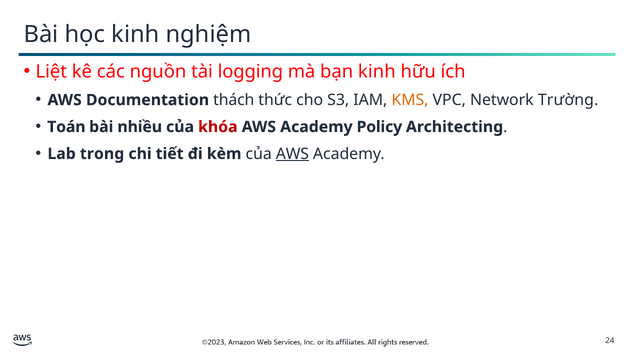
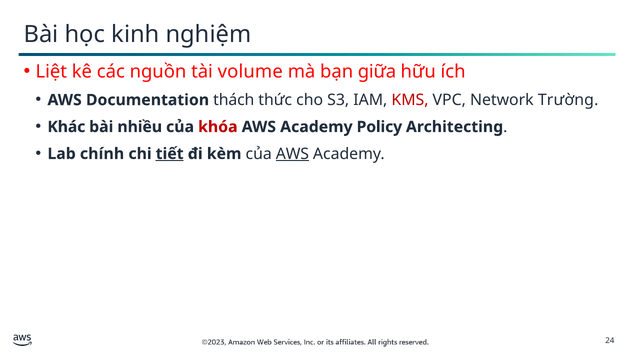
logging: logging -> volume (250, 72)
bạn kinh: kinh -> giữa (377, 72)
KMS colour: orange -> red (410, 100)
Toán: Toán -> Khác (66, 127)
trong: trong -> chính (102, 154)
tiết underline: none -> present (170, 154)
